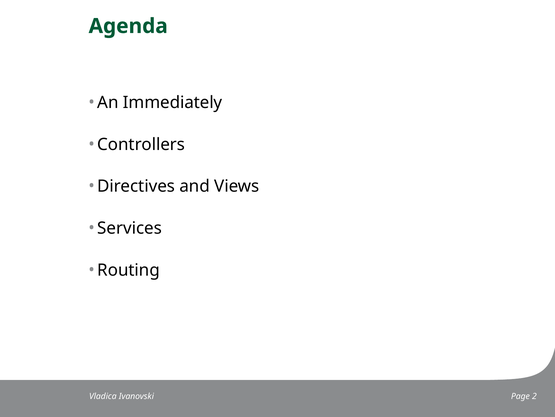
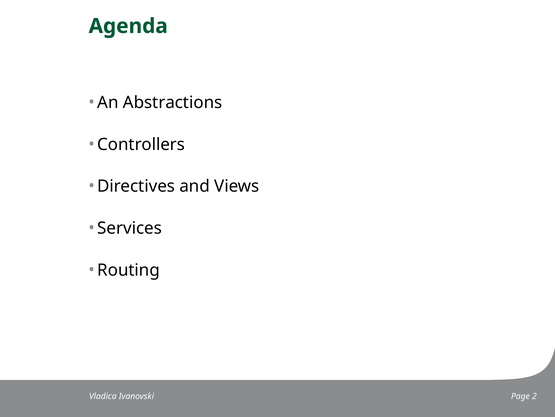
Immediately: Immediately -> Abstractions (173, 102)
